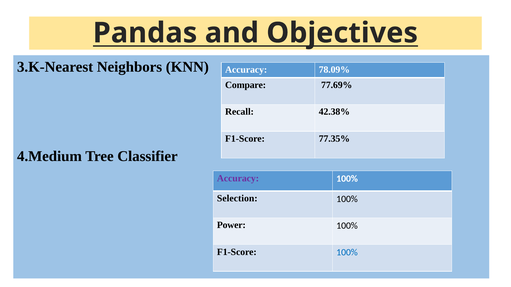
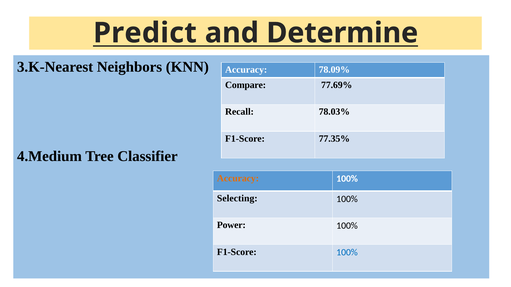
Pandas: Pandas -> Predict (145, 33)
Objectives: Objectives -> Determine (342, 33)
42.38%: 42.38% -> 78.03% (334, 112)
Accuracy colour: purple -> orange (238, 178)
Selection: Selection -> Selecting (237, 199)
